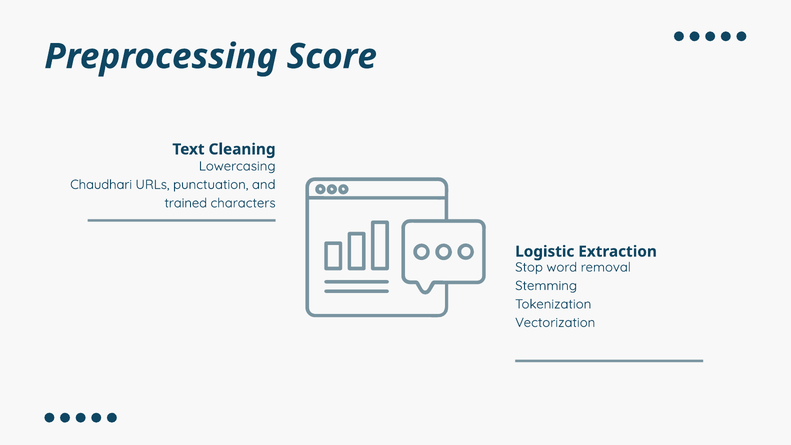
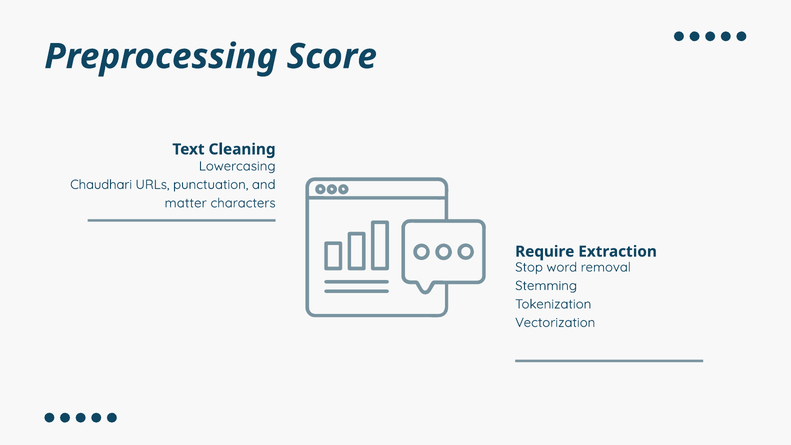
trained: trained -> matter (186, 203)
Logistic: Logistic -> Require (545, 252)
